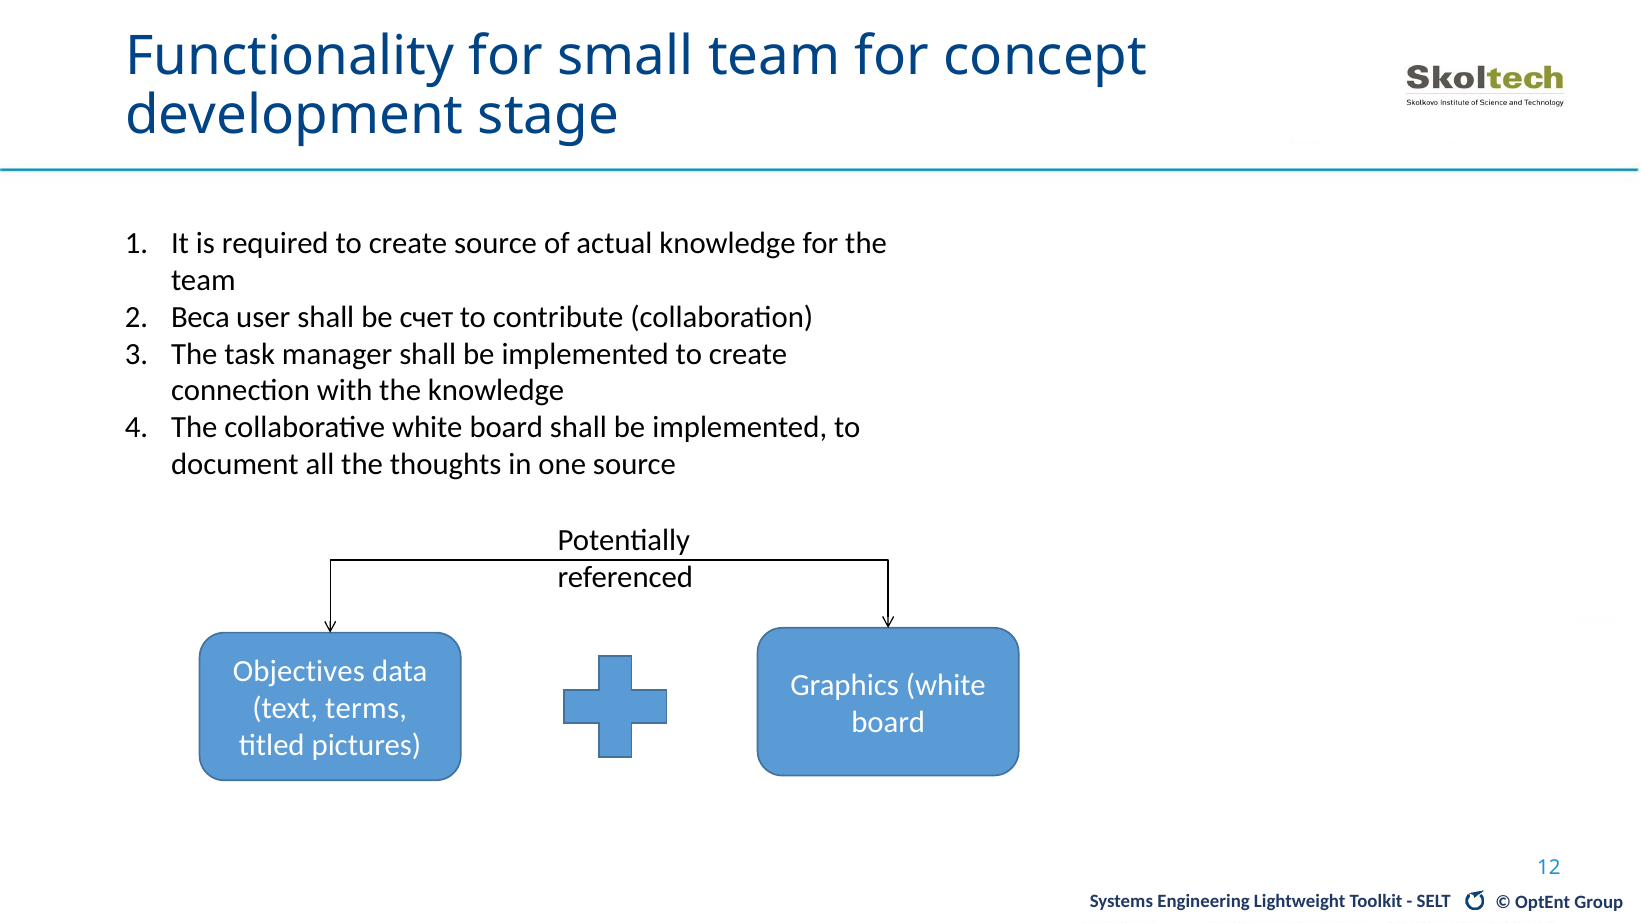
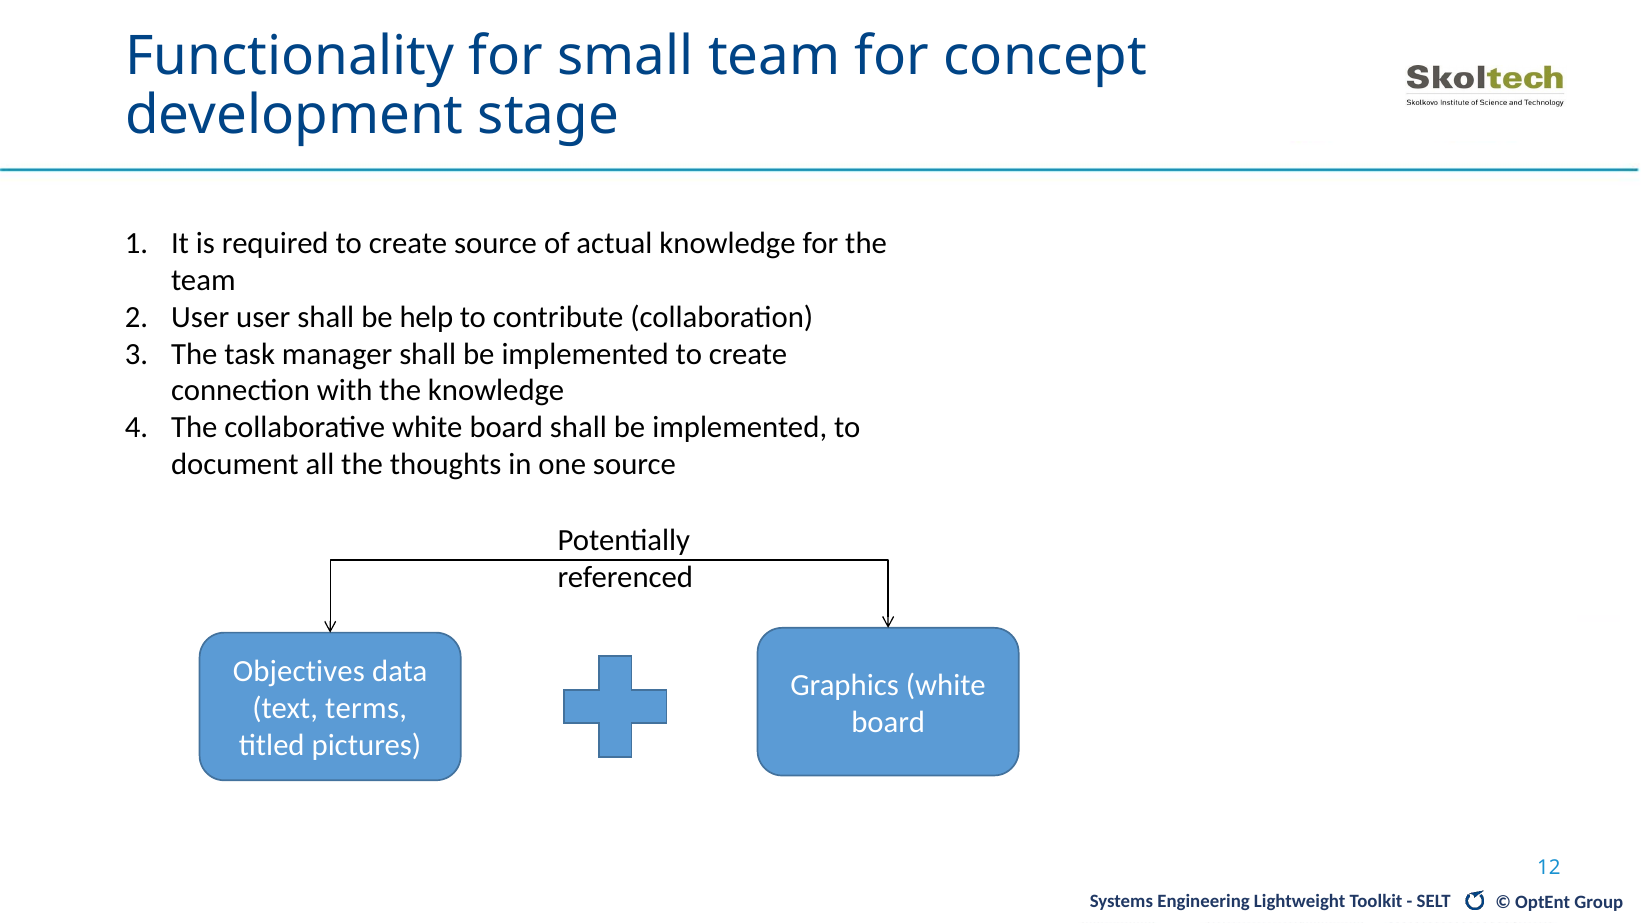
Веса: Веса -> User (200, 317)
счет: счет -> help (426, 317)
